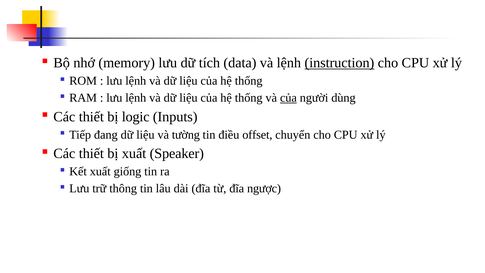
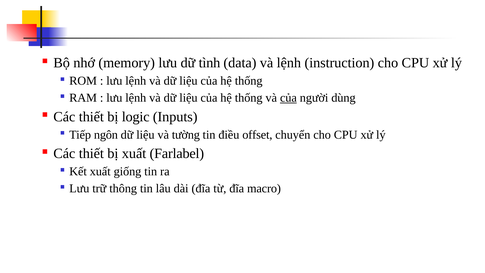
tích: tích -> tình (209, 63)
instruction underline: present -> none (339, 63)
đang: đang -> ngôn (106, 135)
Speaker: Speaker -> Farlabel (177, 153)
ngược: ngược -> macro (264, 188)
